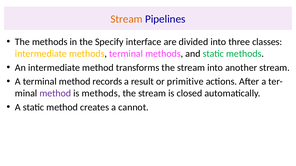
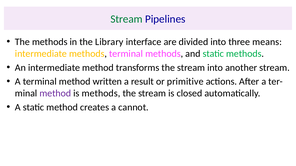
Stream colour: orange -> green (127, 19)
Specify: Specify -> Library (109, 42)
classes: classes -> means (267, 42)
records: records -> written (107, 82)
